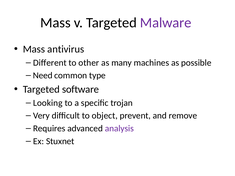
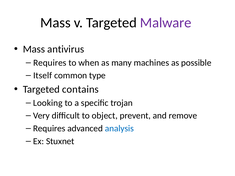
Different: Different -> Requires (50, 63)
other: other -> when (89, 63)
Need: Need -> Itself (43, 76)
software: software -> contains (80, 90)
analysis colour: purple -> blue (119, 129)
